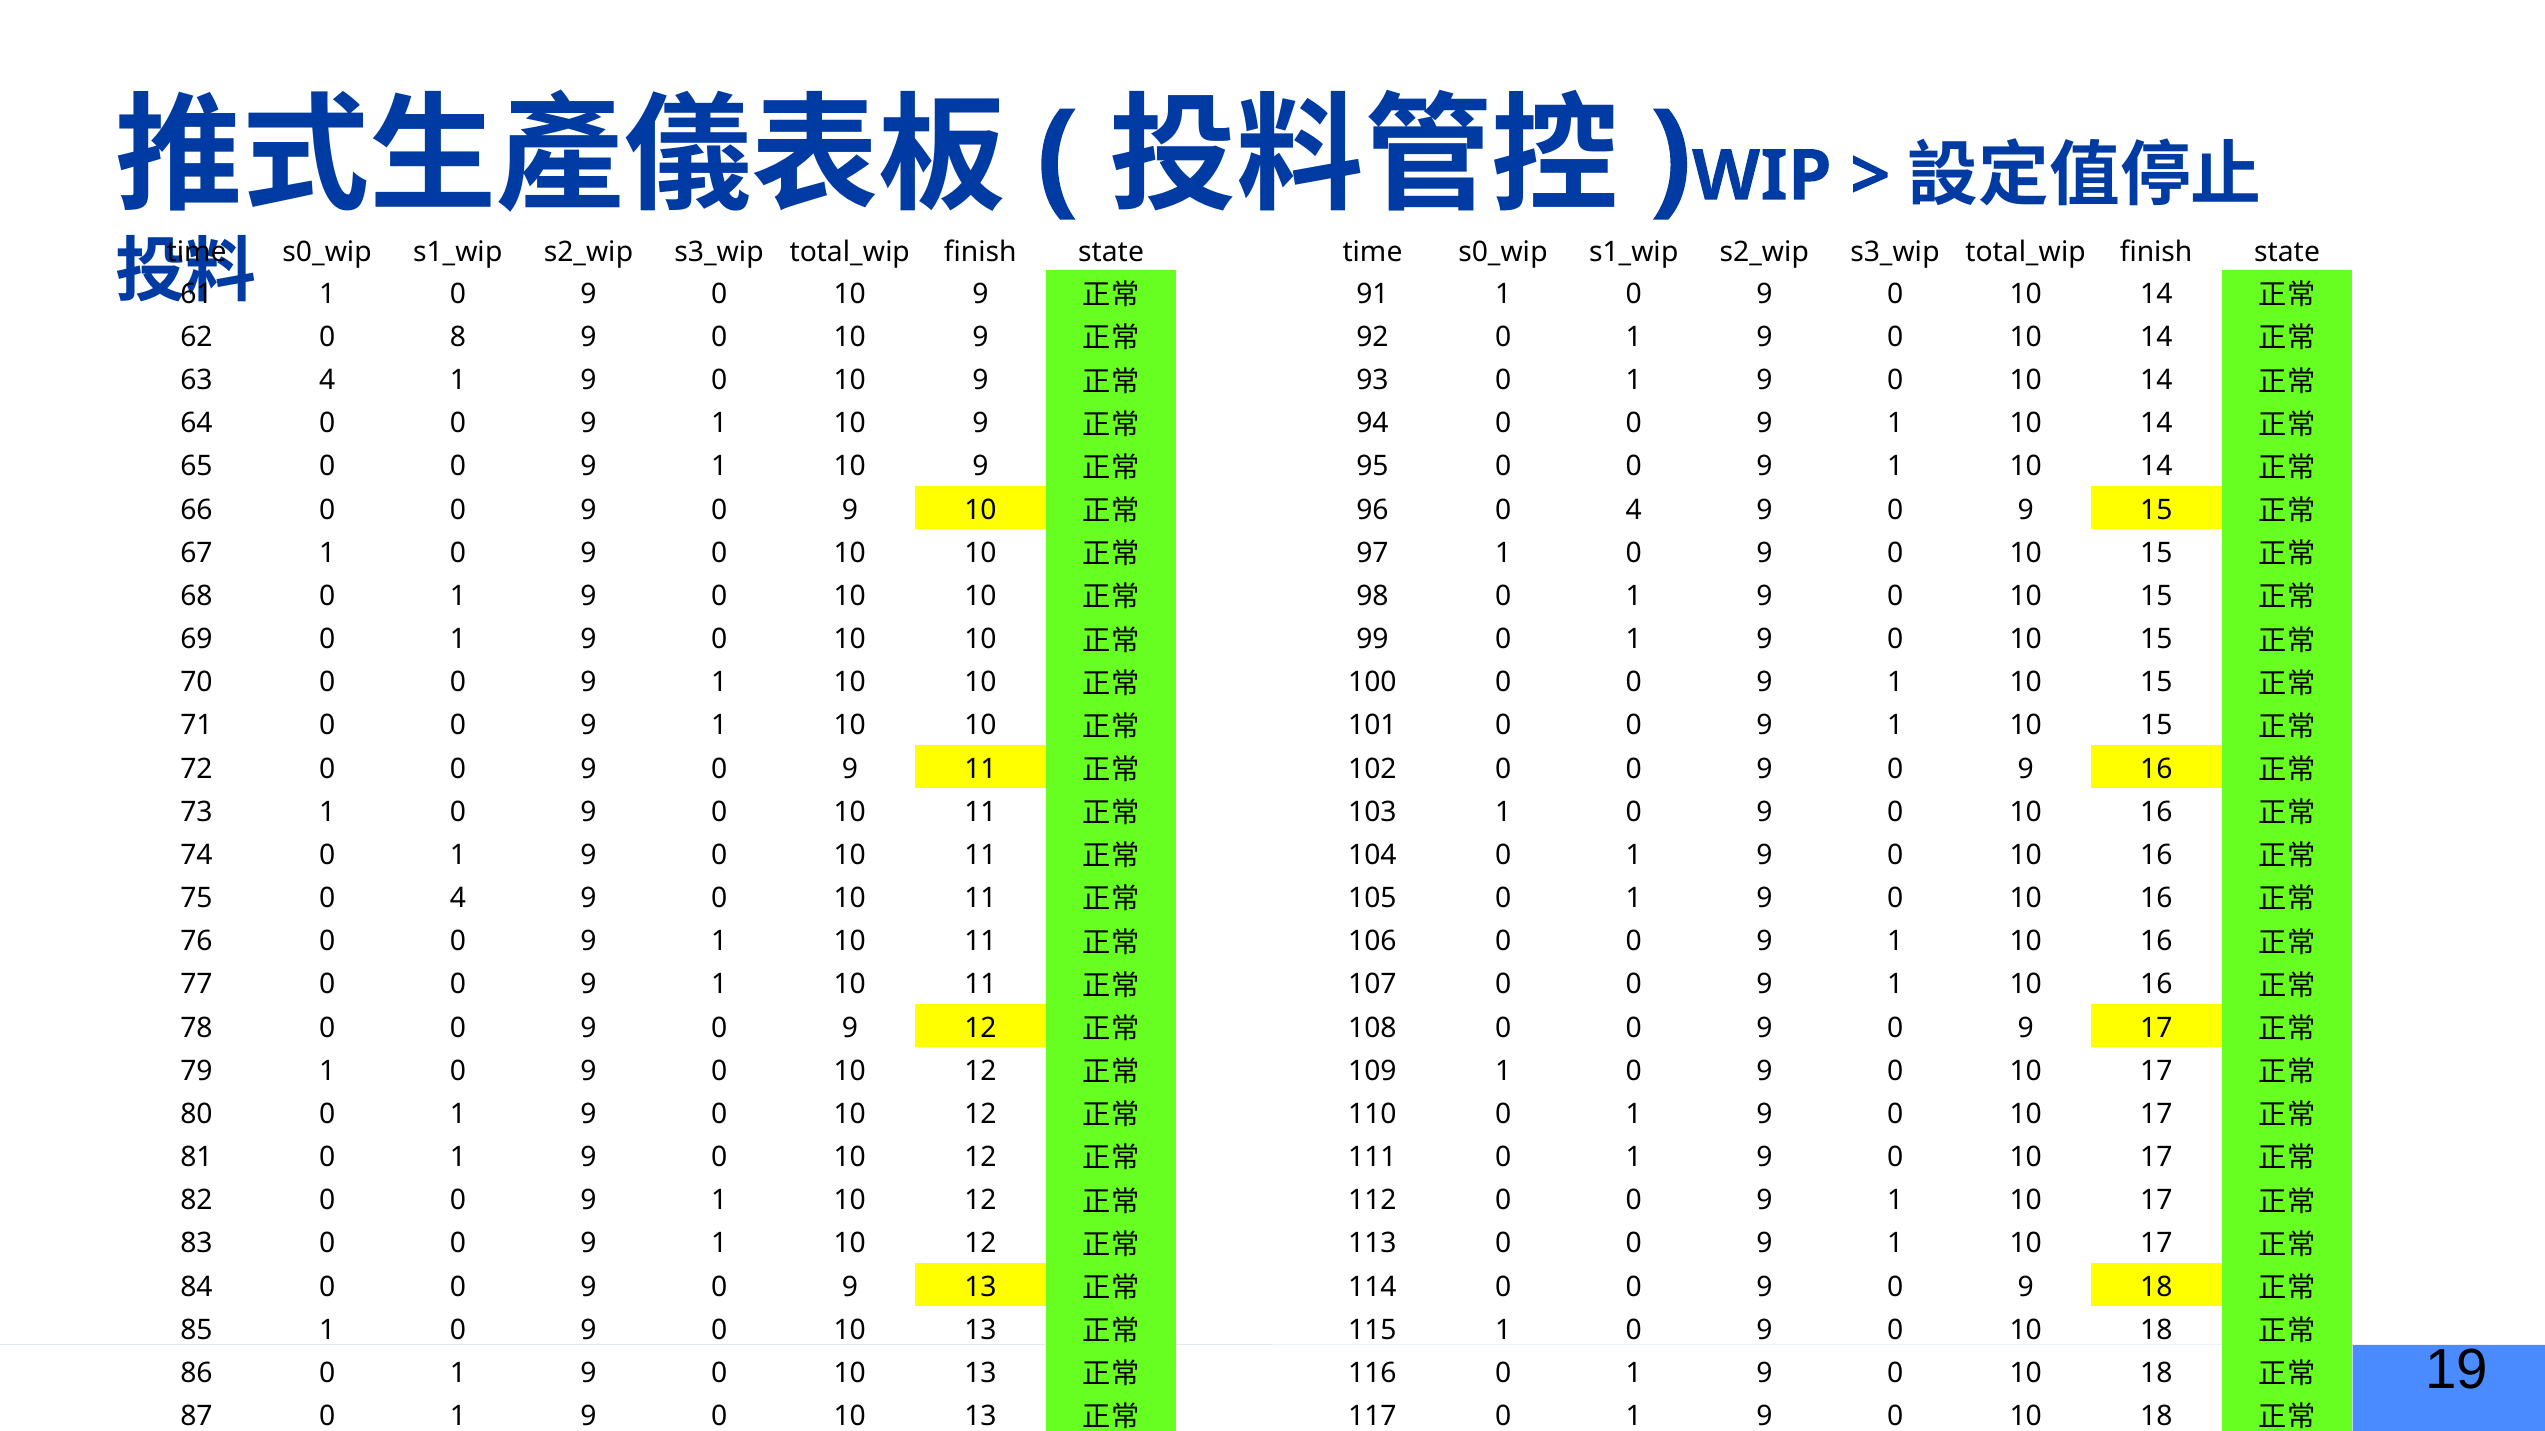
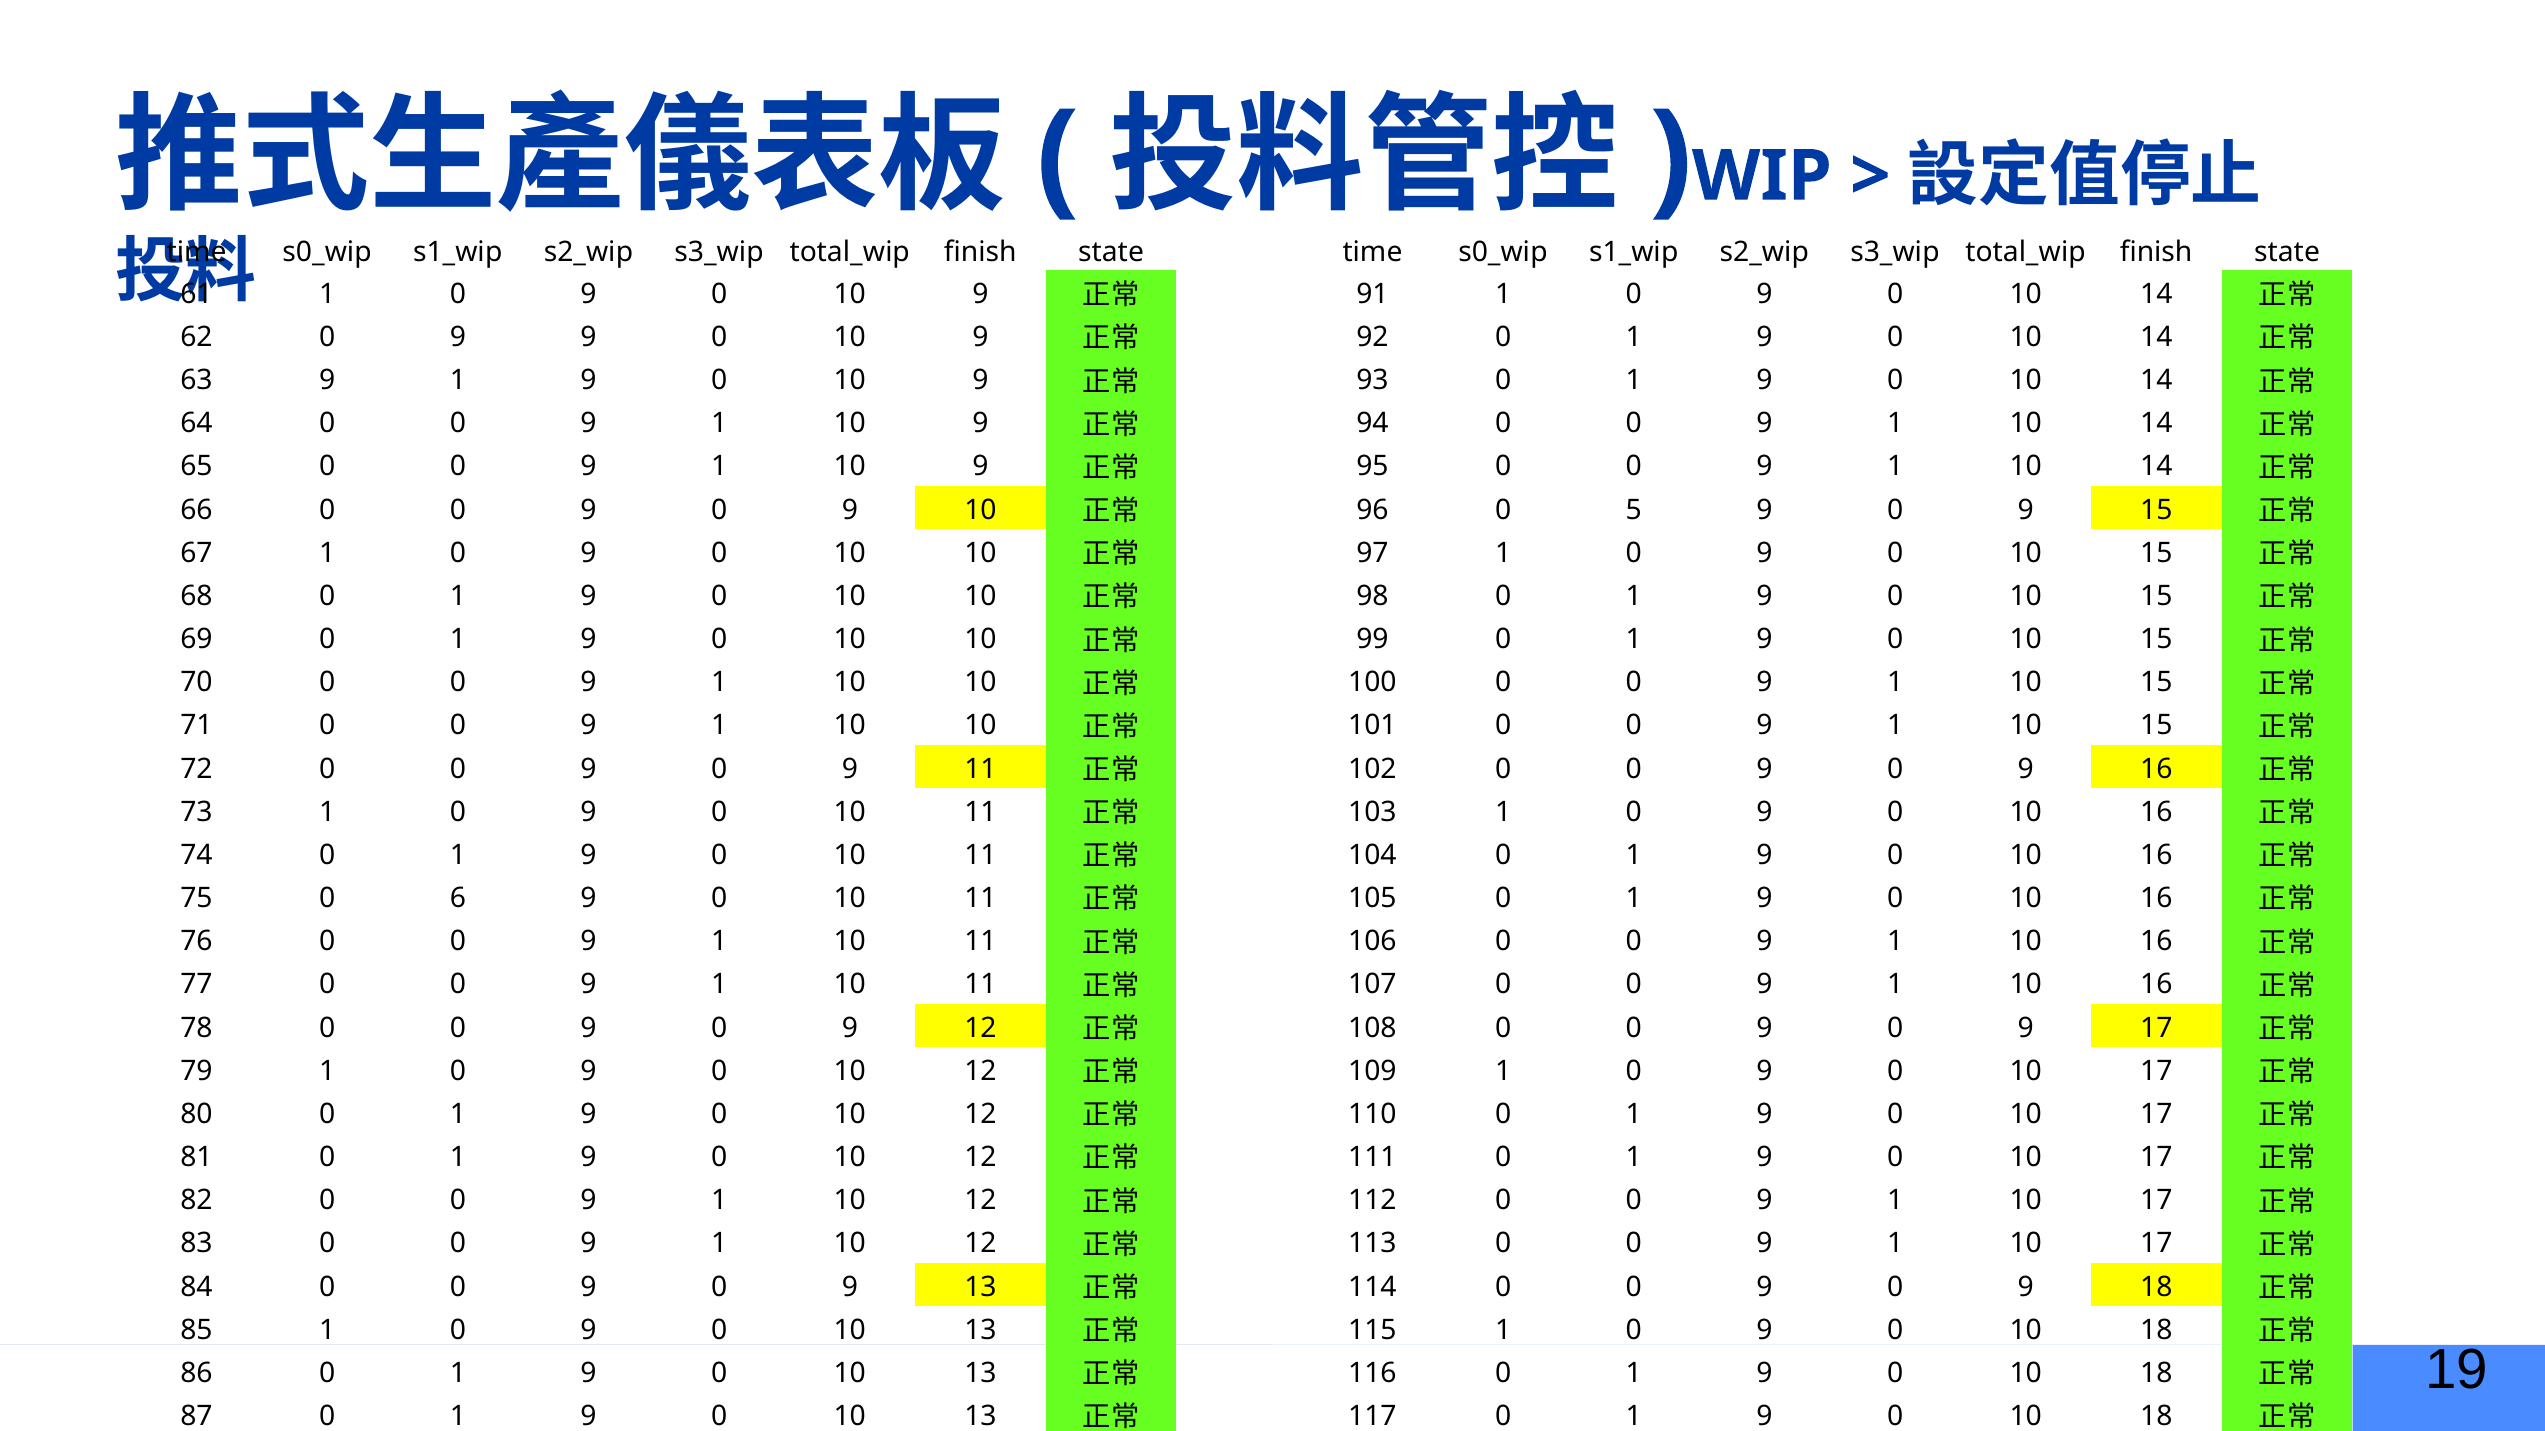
62 0 8: 8 -> 9 (458, 337)
63 4: 4 -> 9 (327, 380)
96 0 4: 4 -> 5 (1634, 510)
75 0 4: 4 -> 6 (458, 899)
